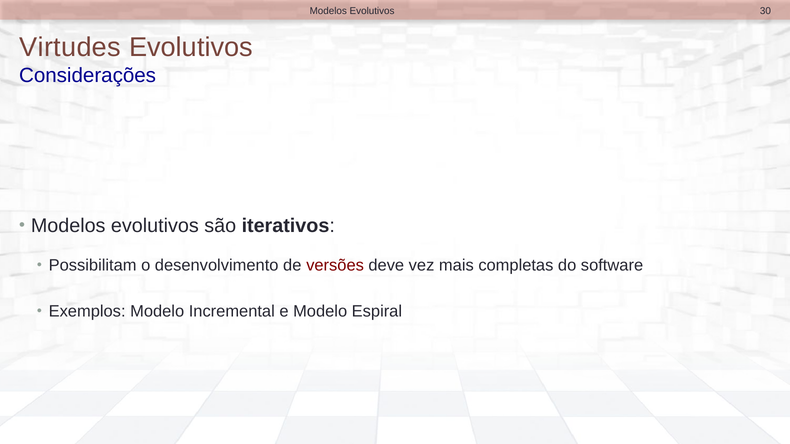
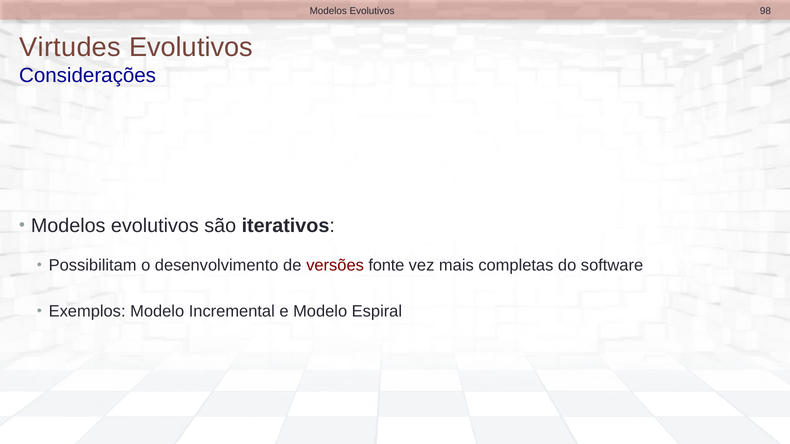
30: 30 -> 98 (765, 11)
deve: deve -> fonte (386, 266)
